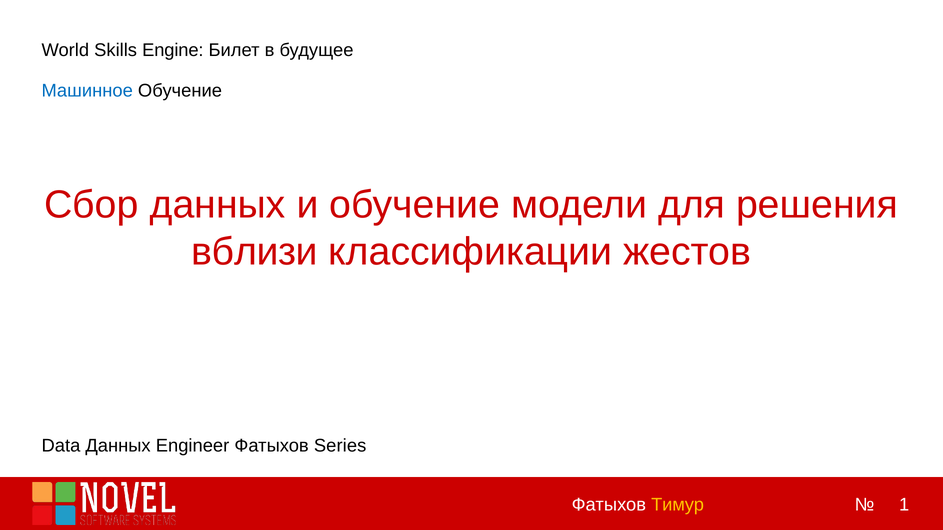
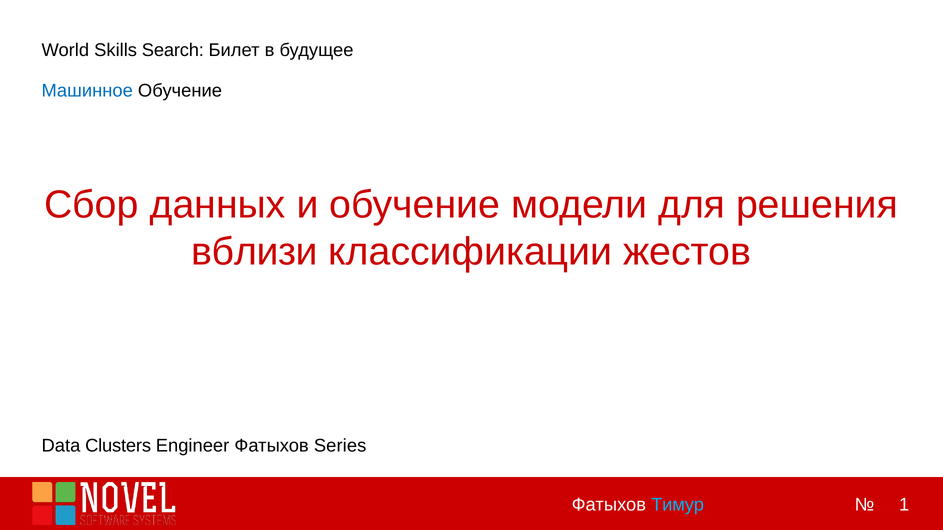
Engine: Engine -> Search (173, 50)
Data Данных: Данных -> Clusters (118, 446)
Тимур colour: yellow -> light blue (678, 505)
